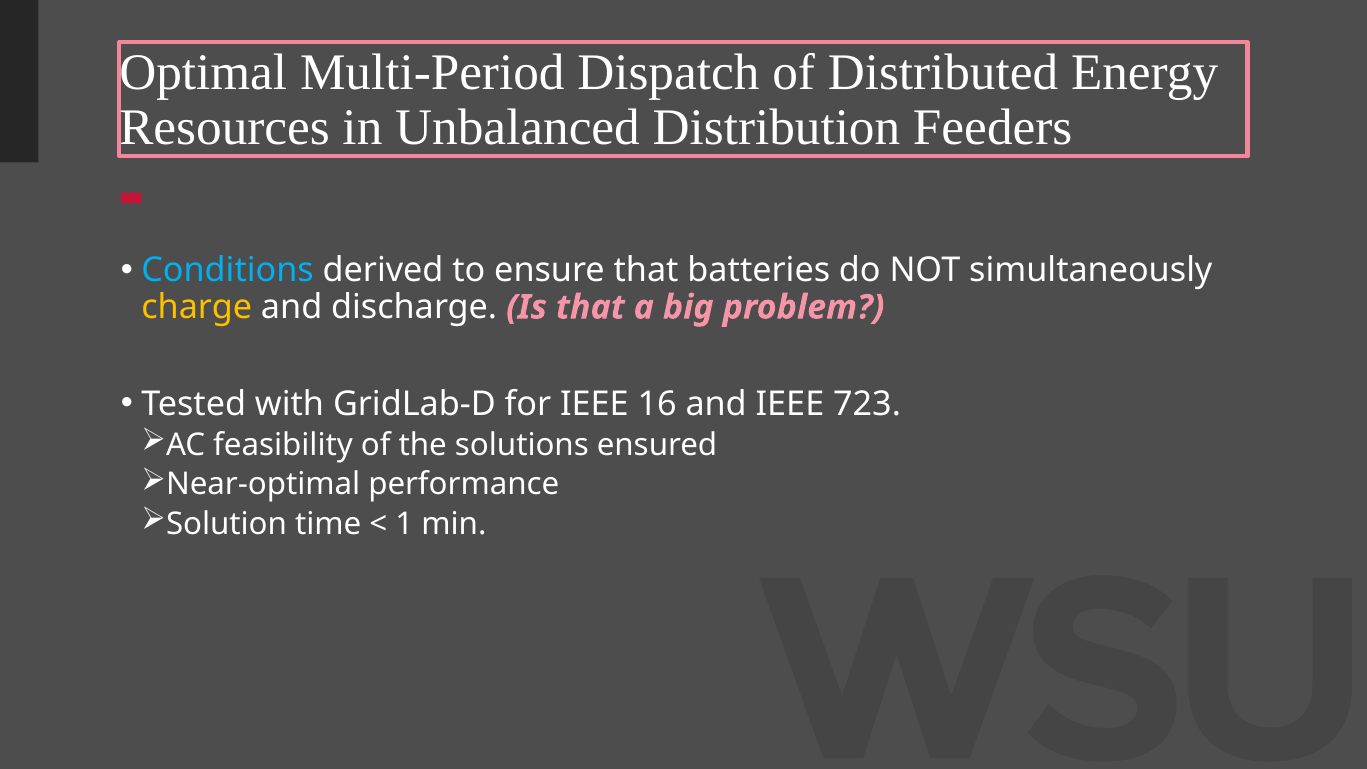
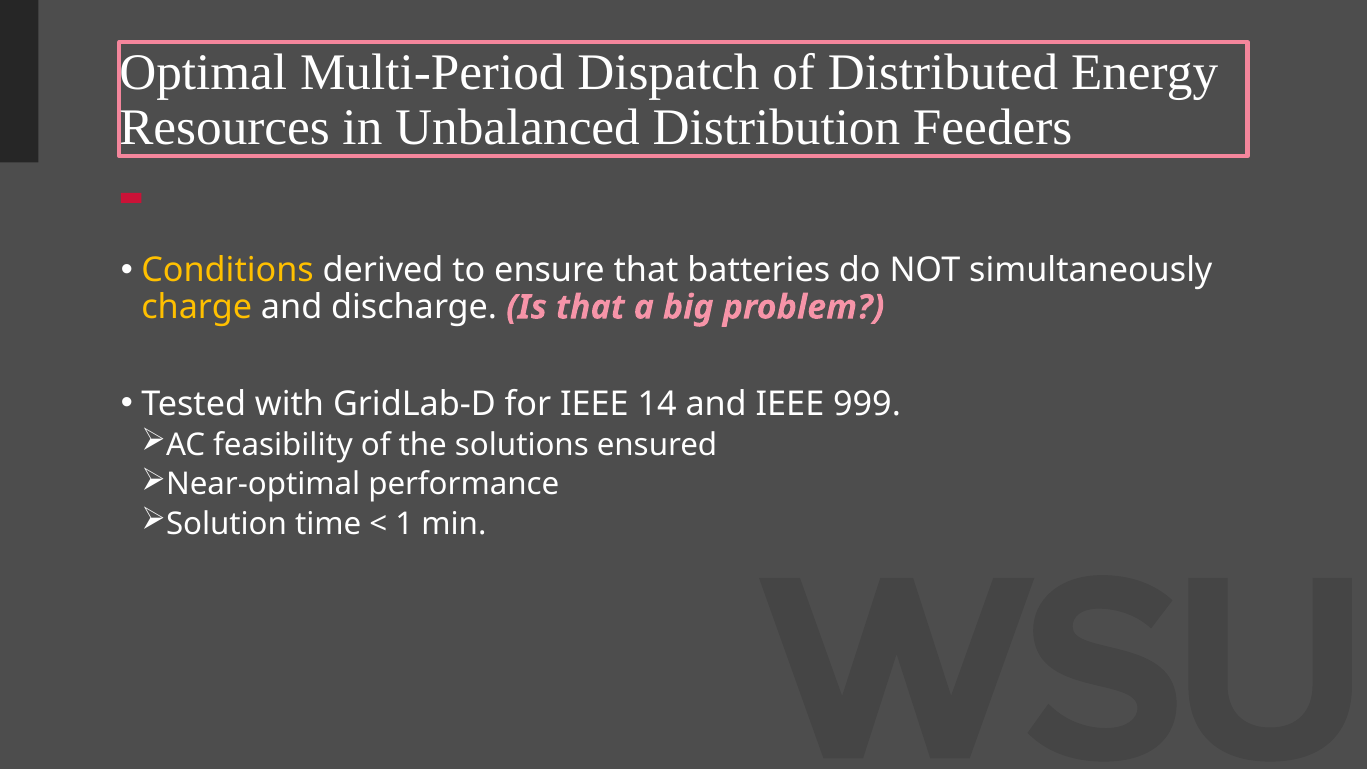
Conditions colour: light blue -> yellow (228, 270)
16: 16 -> 14 (657, 404)
723: 723 -> 999 (867, 404)
